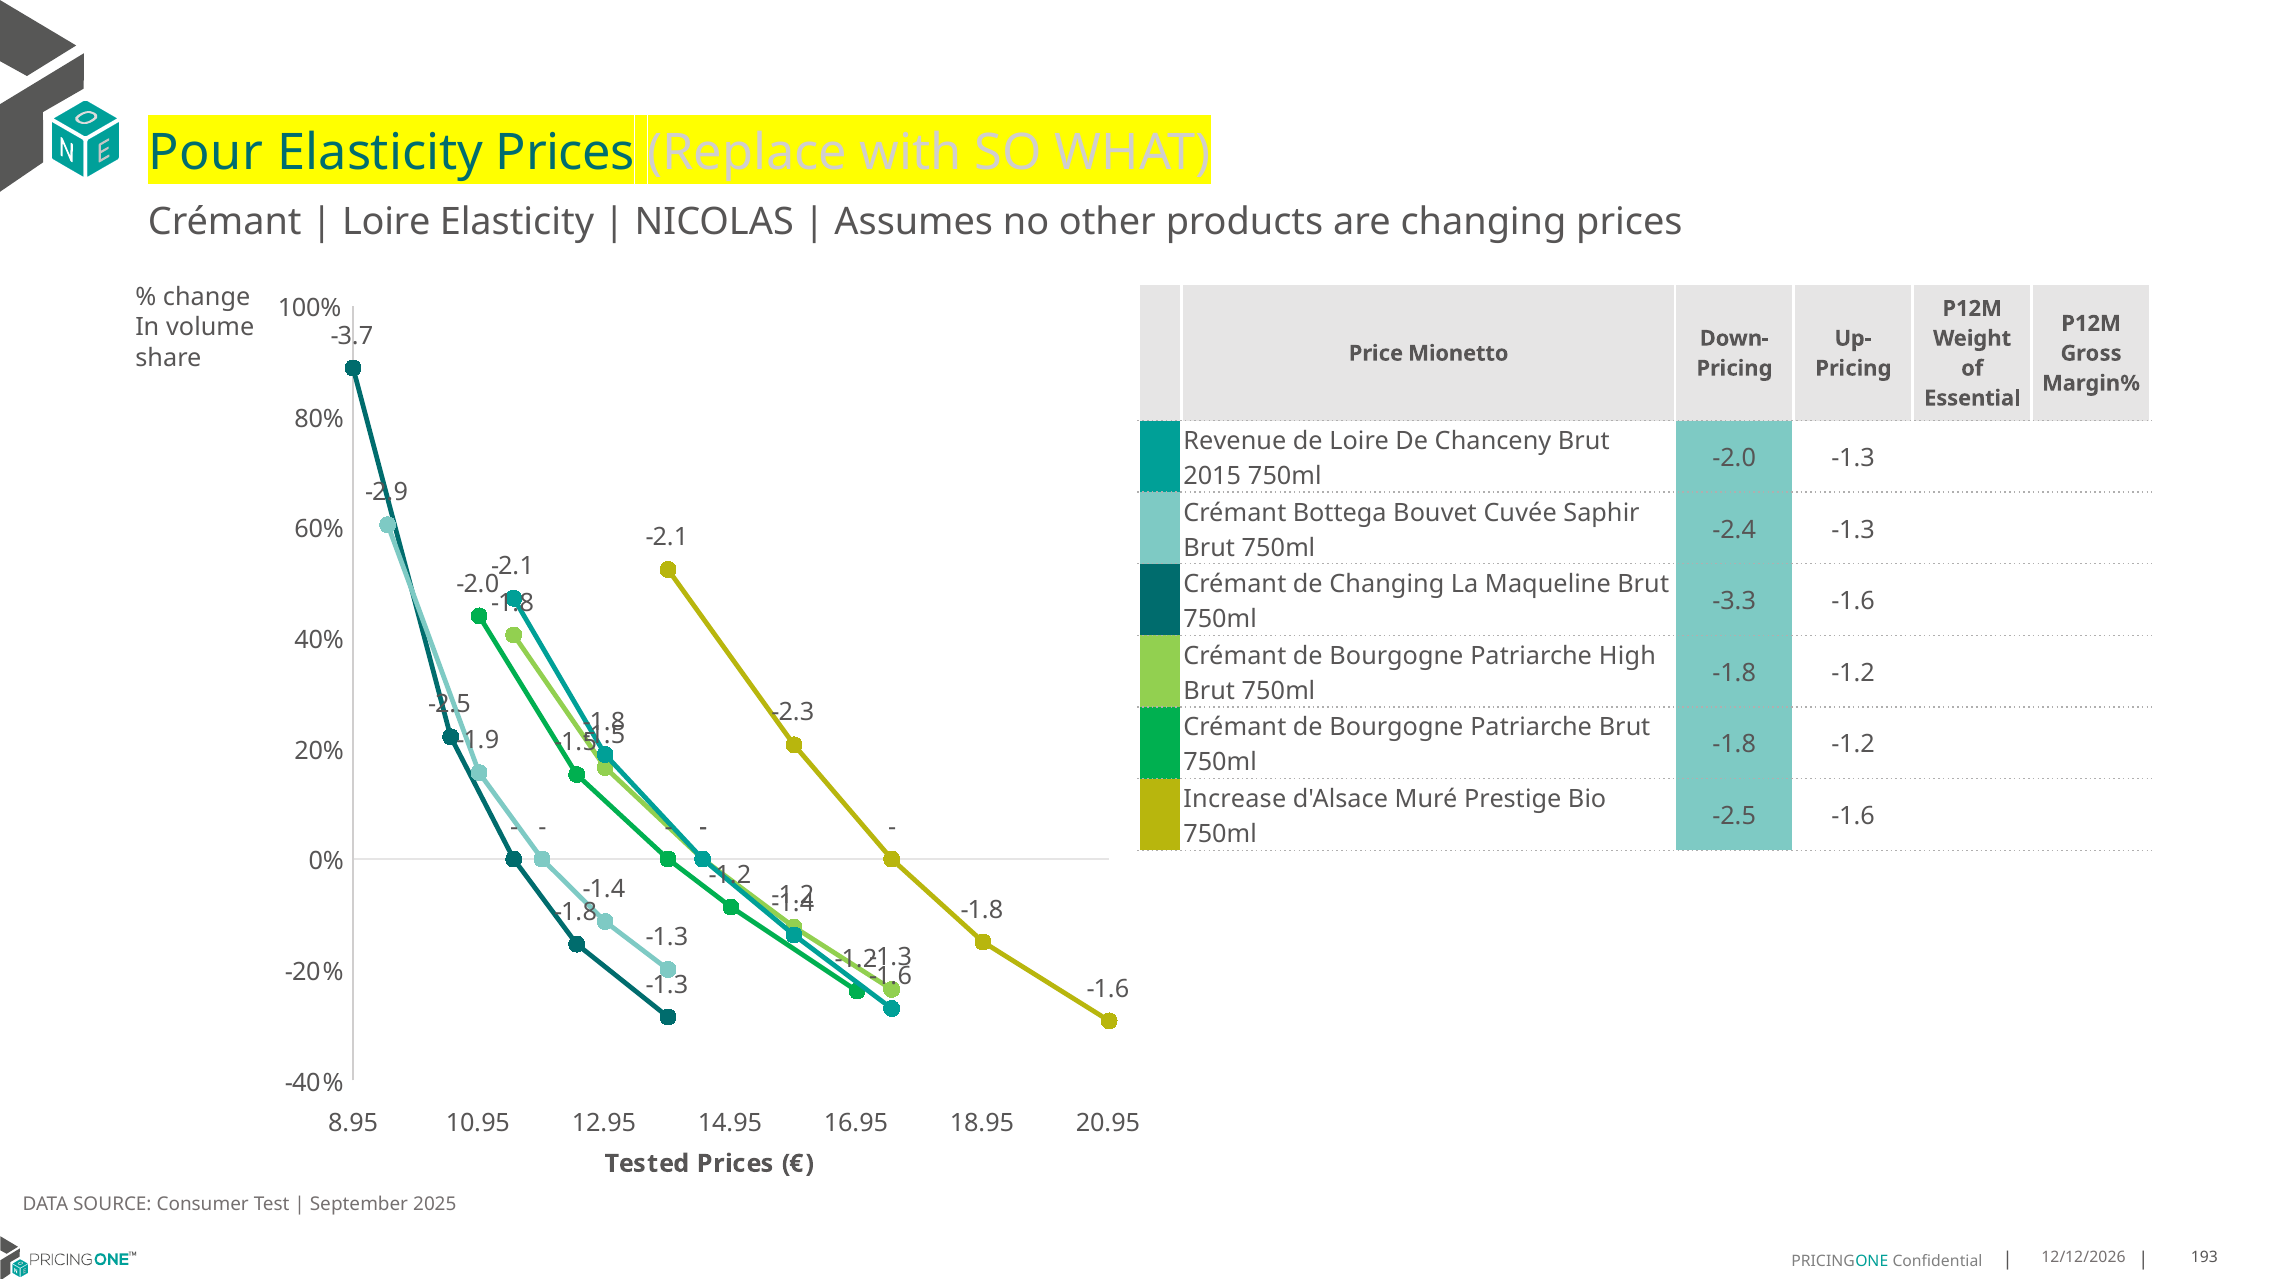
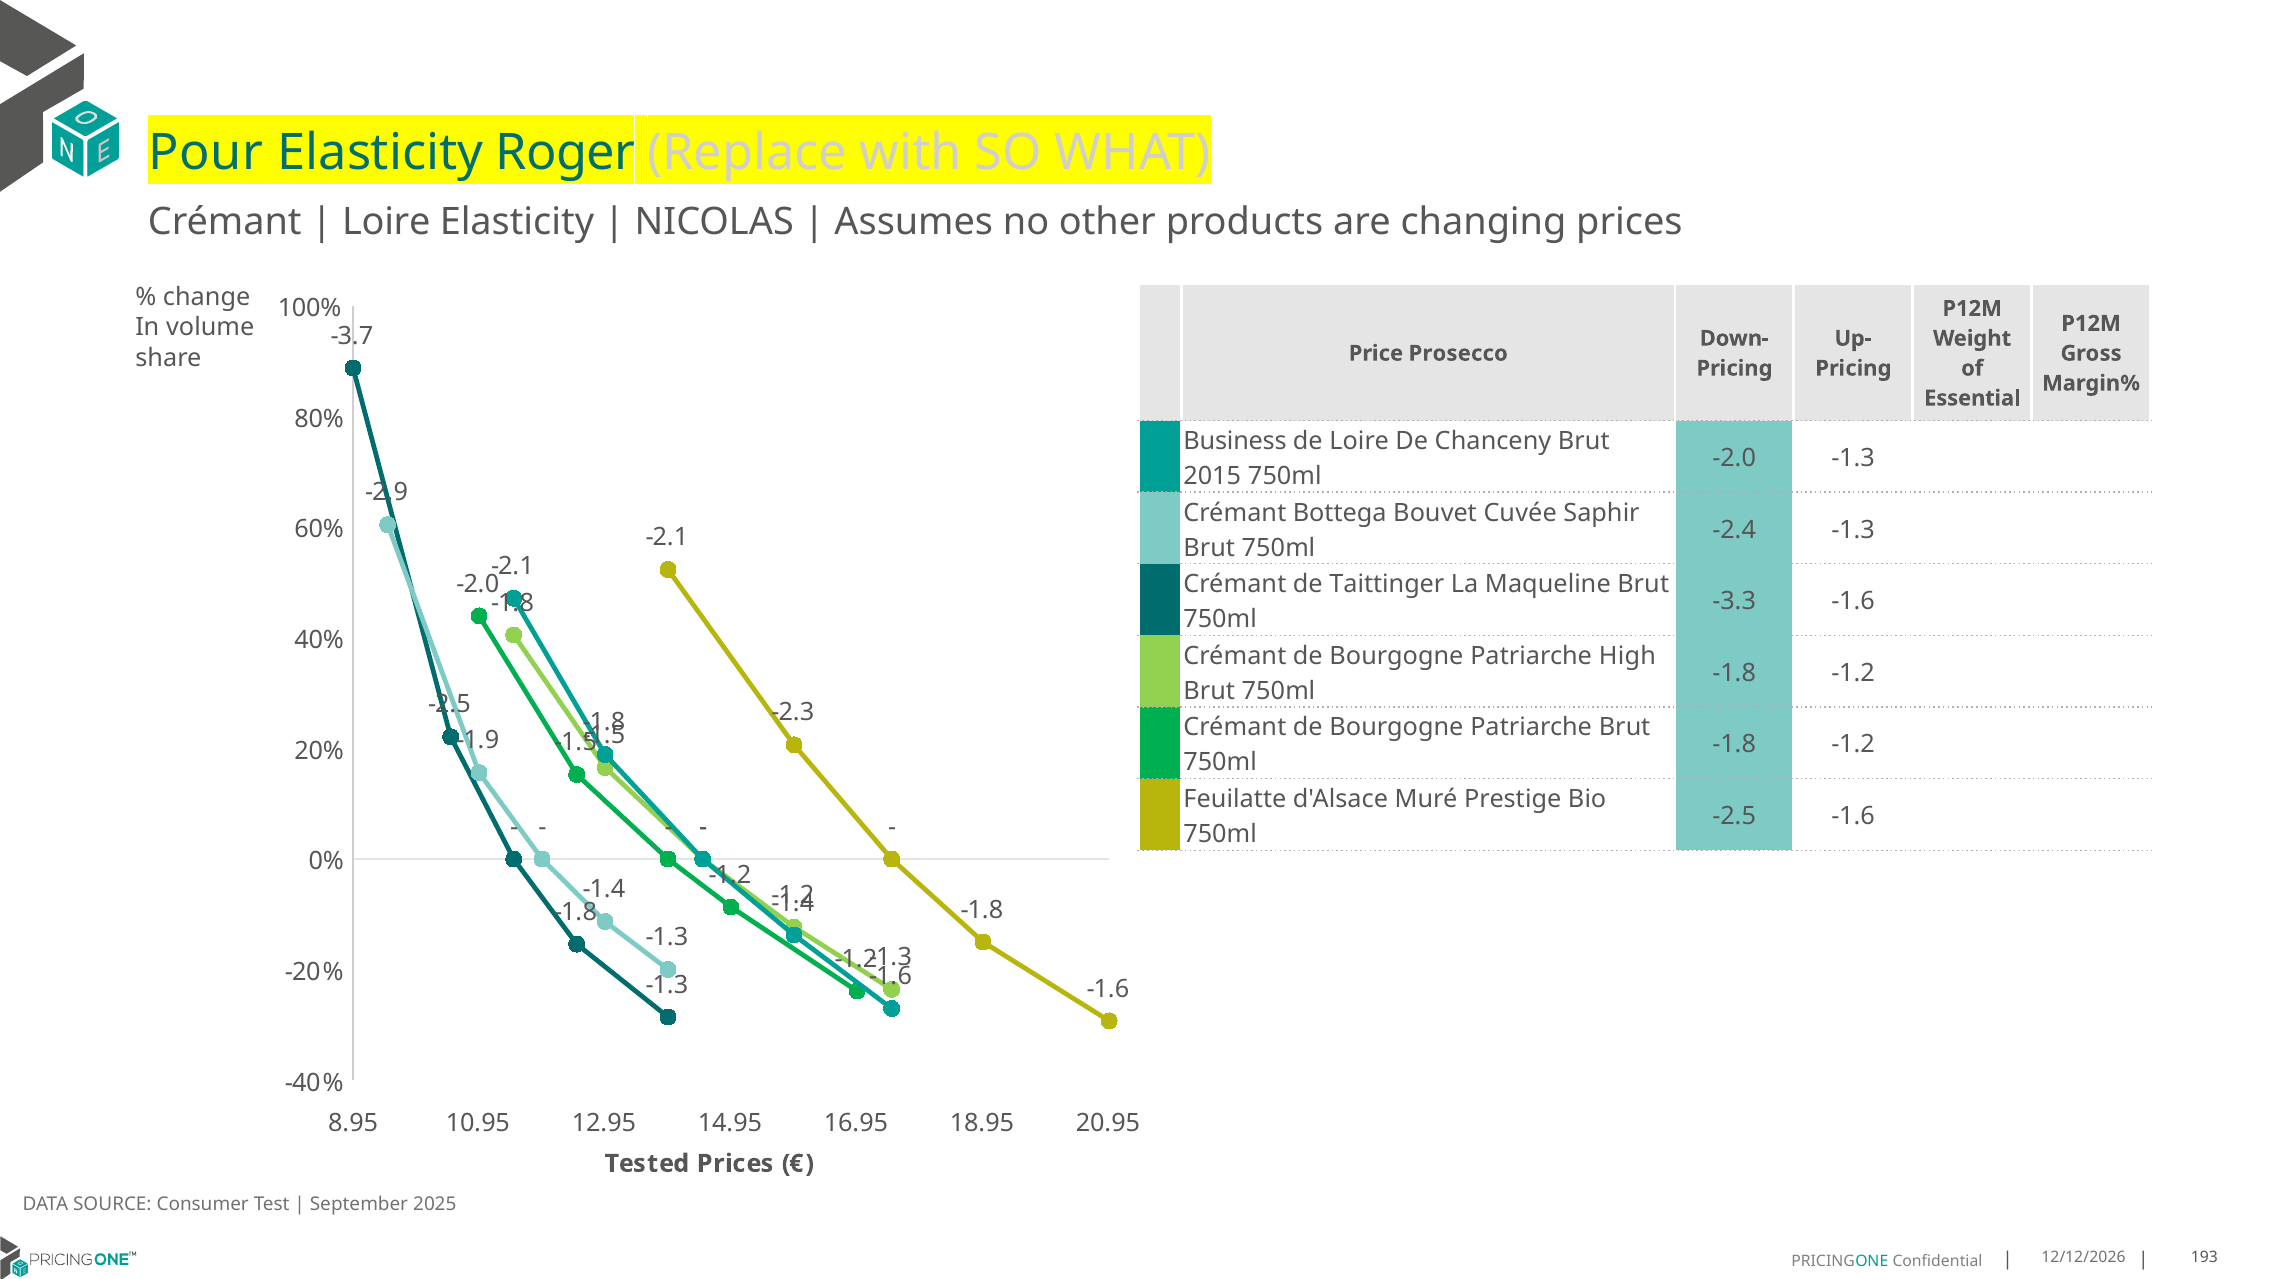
Elasticity Prices: Prices -> Roger (565, 153)
Mionetto: Mionetto -> Prosecco (1458, 353)
Revenue: Revenue -> Business (1235, 441)
de Changing: Changing -> Taittinger (1387, 585)
Increase: Increase -> Feuilatte (1235, 799)
